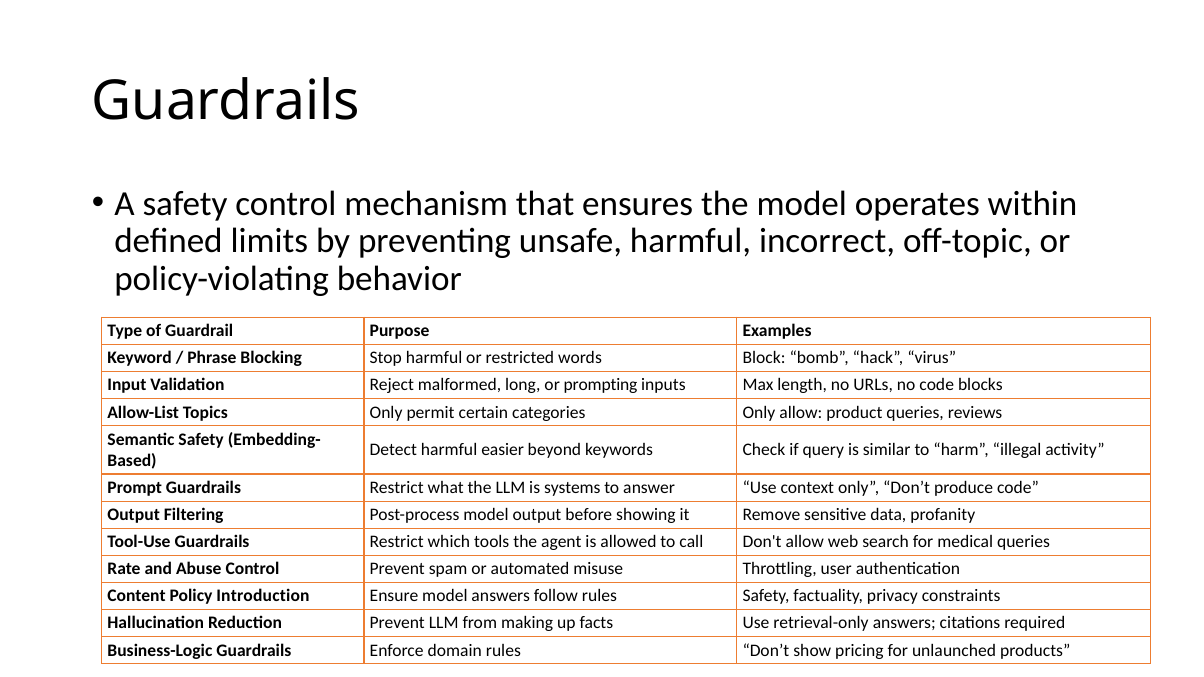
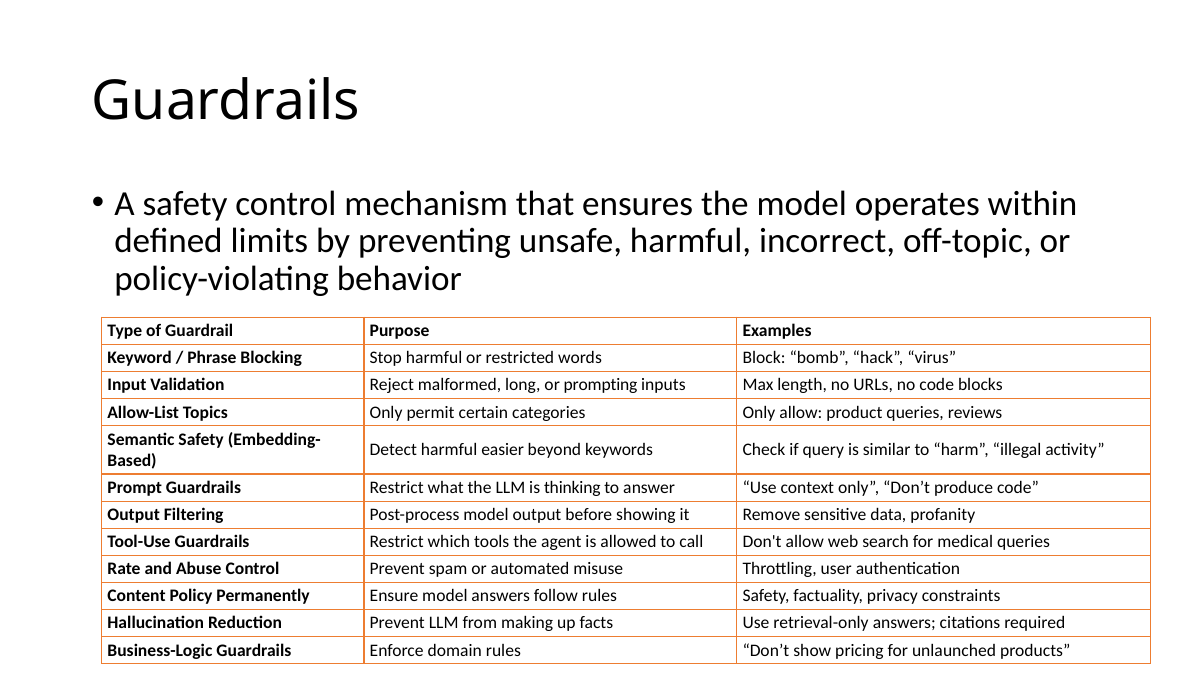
systems: systems -> thinking (572, 488)
Introduction: Introduction -> Permanently (263, 596)
